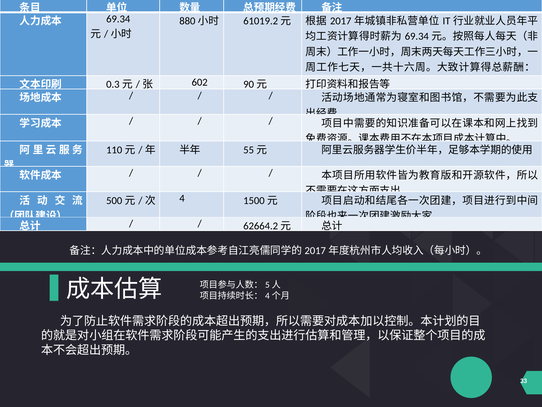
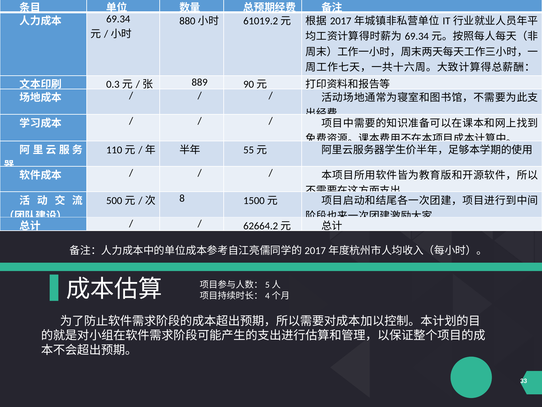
602: 602 -> 889 (200, 82)
4: 4 -> 8 (182, 198)
